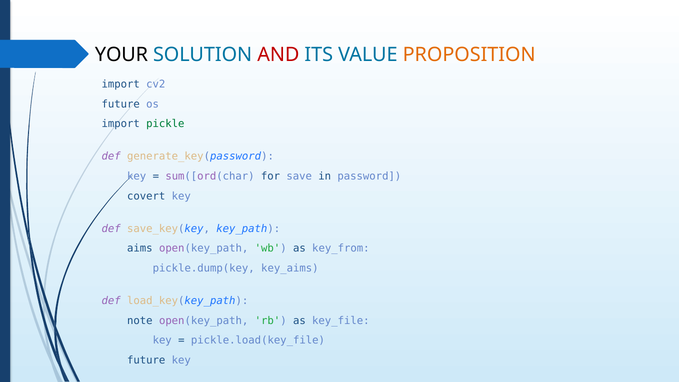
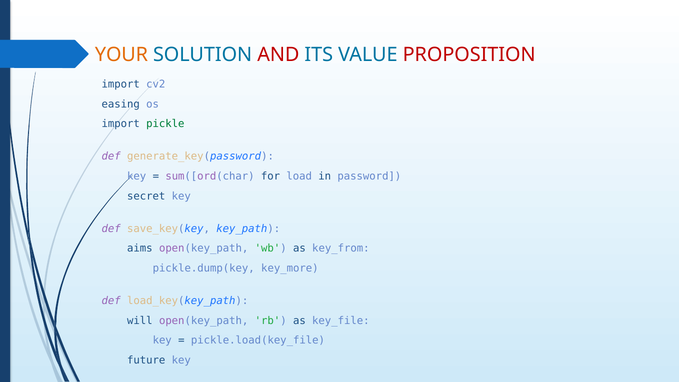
YOUR colour: black -> orange (121, 55)
PROPOSITION colour: orange -> red (469, 55)
future: future -> easing (121, 104)
save: save -> load (299, 176)
covert: covert -> secret (146, 196)
key_aims: key_aims -> key_more (290, 268)
note: note -> will (140, 320)
